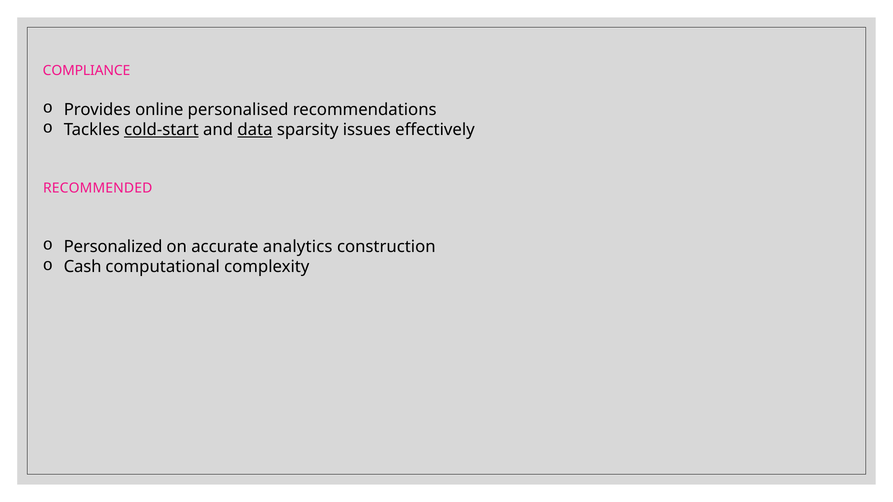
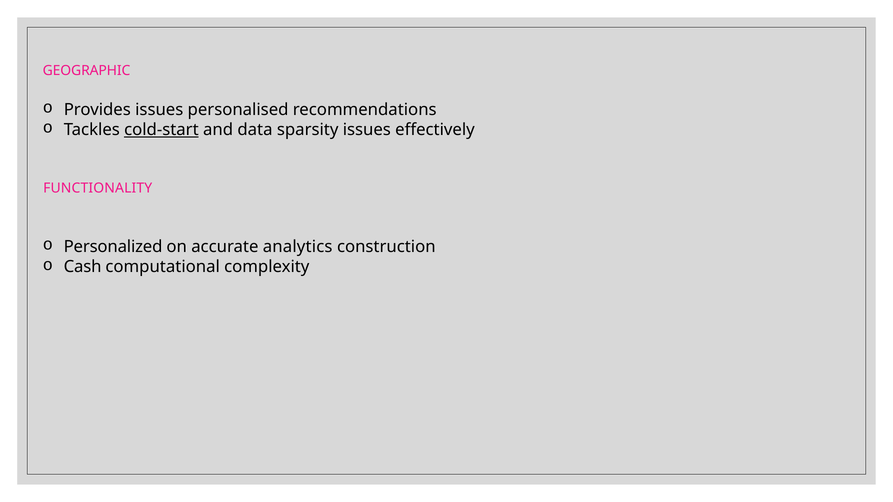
COMPLIANCE: COMPLIANCE -> GEOGRAPHIC (87, 71)
Provides online: online -> issues (159, 110)
data underline: present -> none (255, 130)
RECOMMENDED: RECOMMENDED -> FUNCTIONALITY (98, 188)
